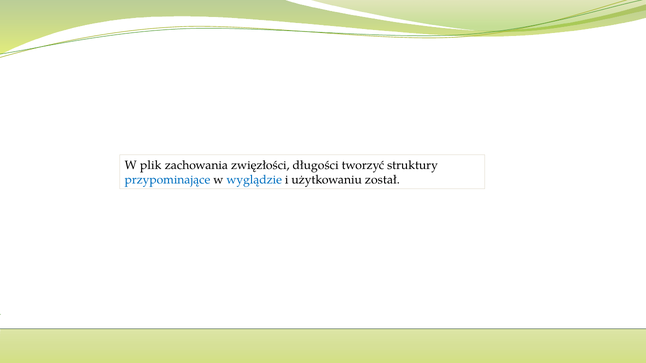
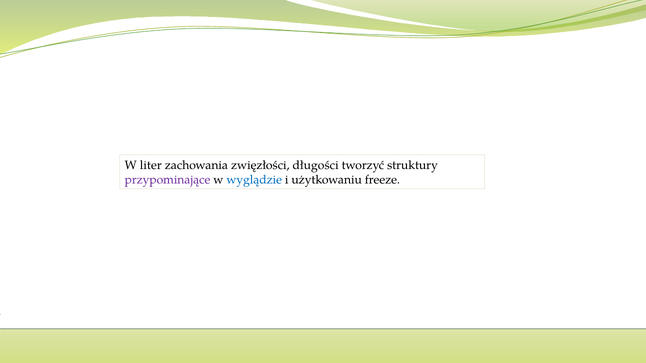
plik: plik -> liter (151, 165)
przypominające colour: blue -> purple (168, 180)
został: został -> freeze (382, 180)
